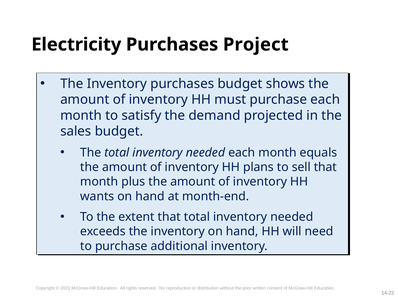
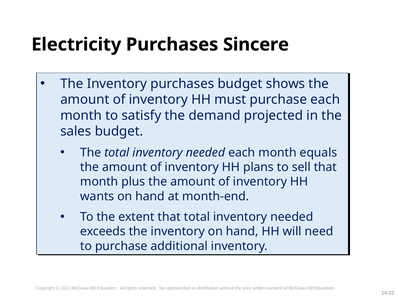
Project: Project -> Sincere (256, 45)
